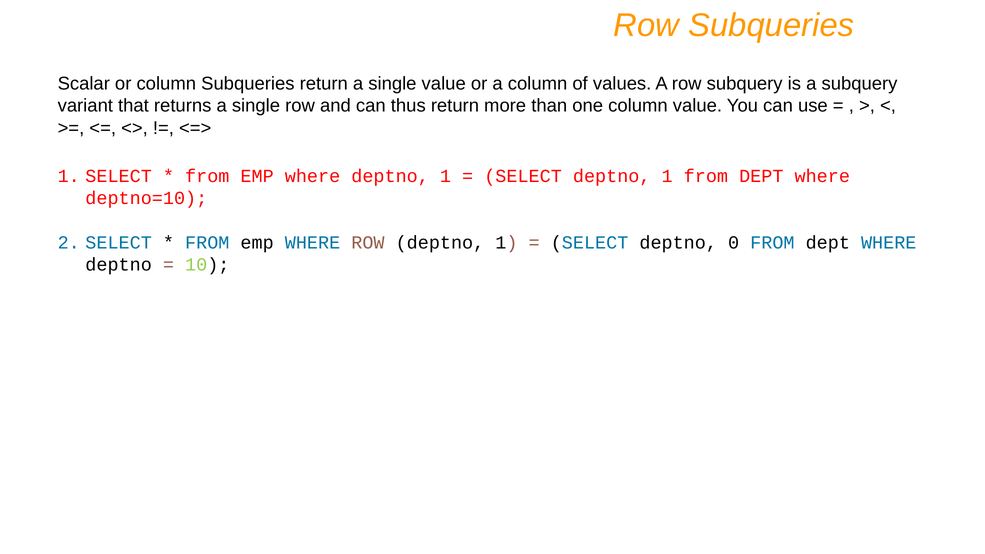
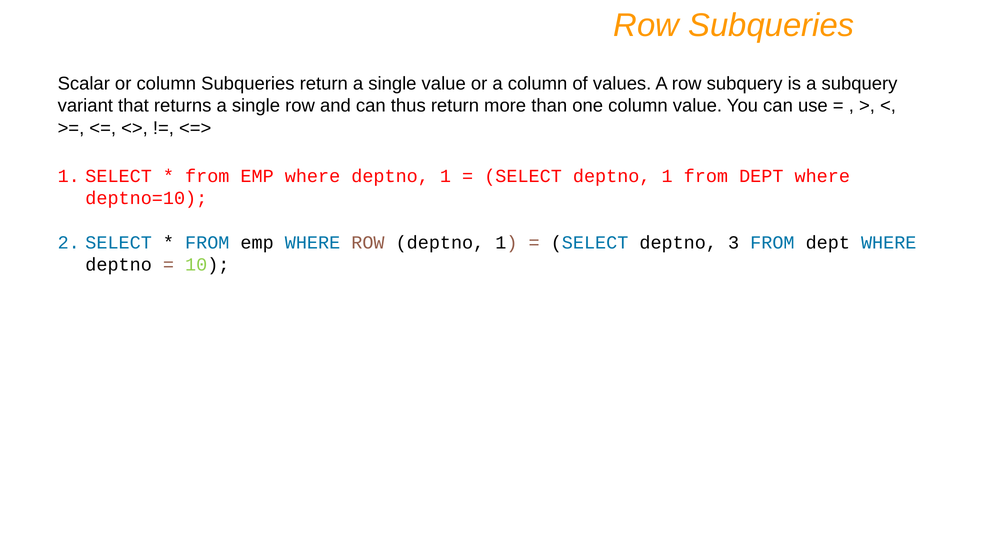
0: 0 -> 3 (734, 243)
